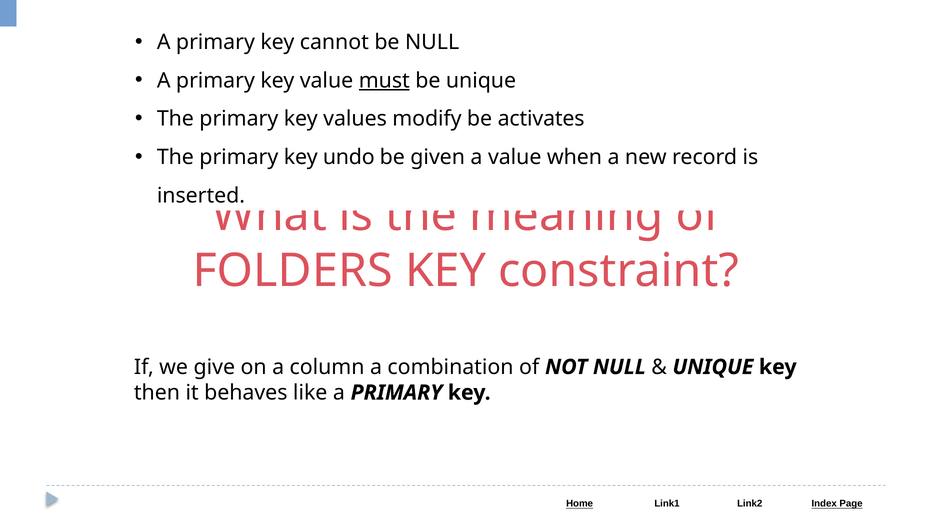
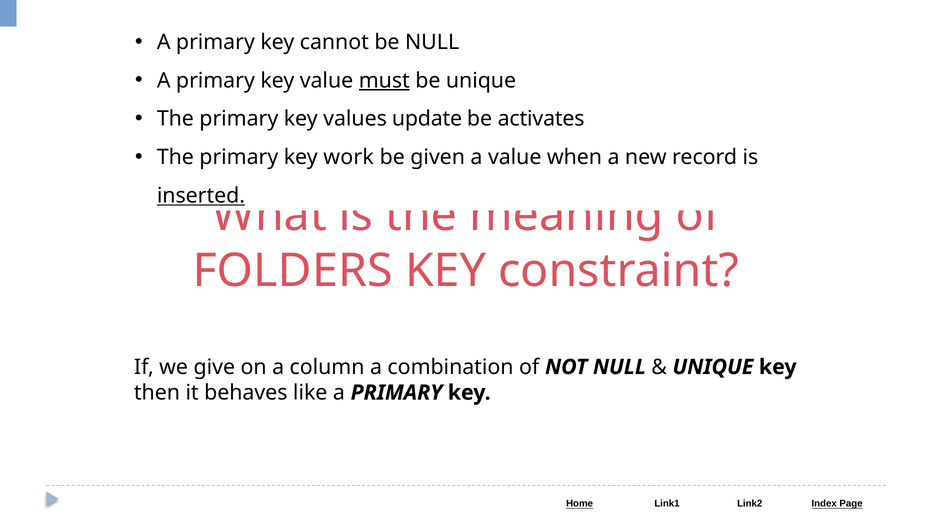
modify: modify -> update (427, 119)
undo: undo -> work (349, 157)
inserted underline: none -> present (201, 196)
